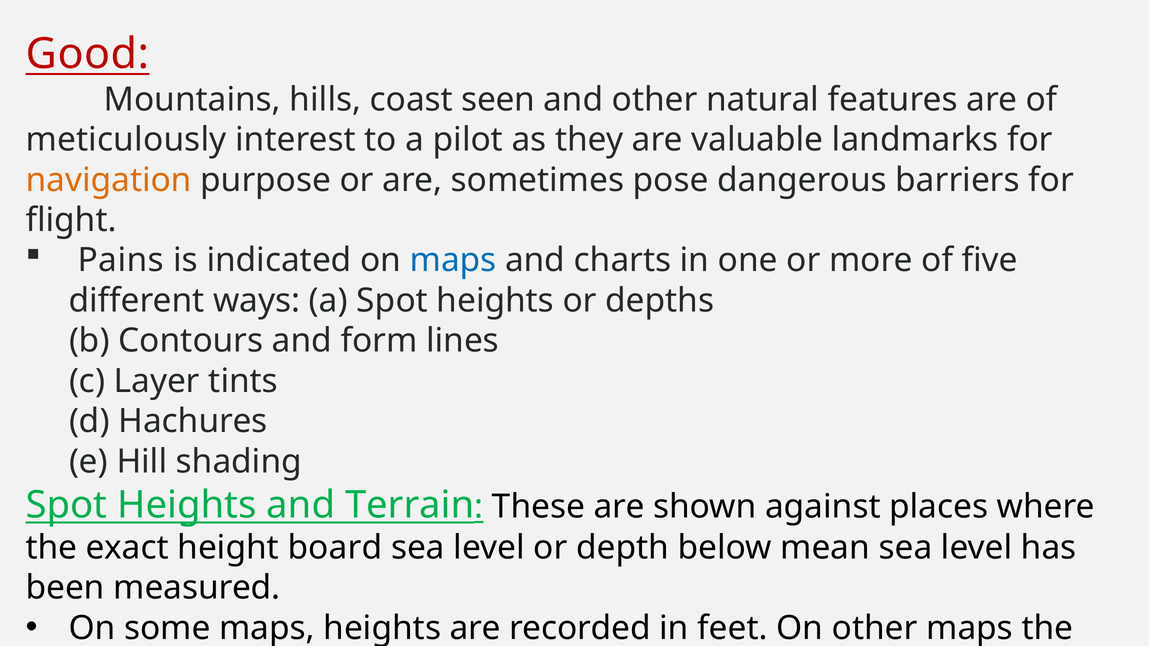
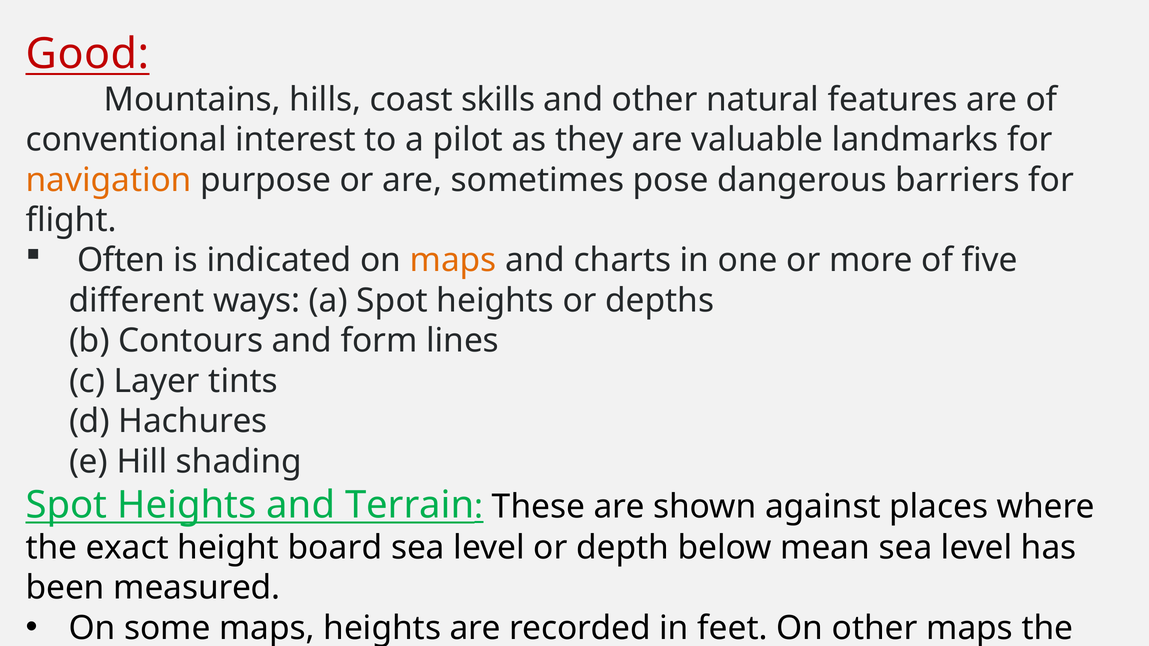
seen: seen -> skills (498, 100)
meticulously: meticulously -> conventional (126, 140)
Pains: Pains -> Often (121, 261)
maps colour: blue -> orange (453, 261)
